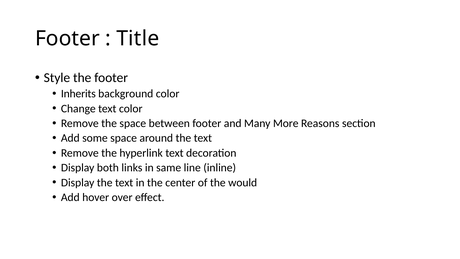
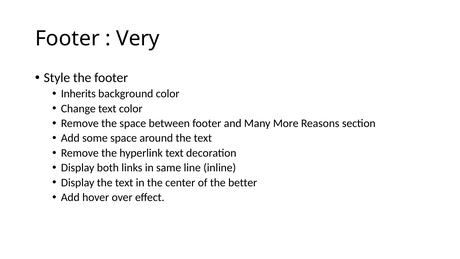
Title: Title -> Very (138, 39)
would: would -> better (243, 182)
